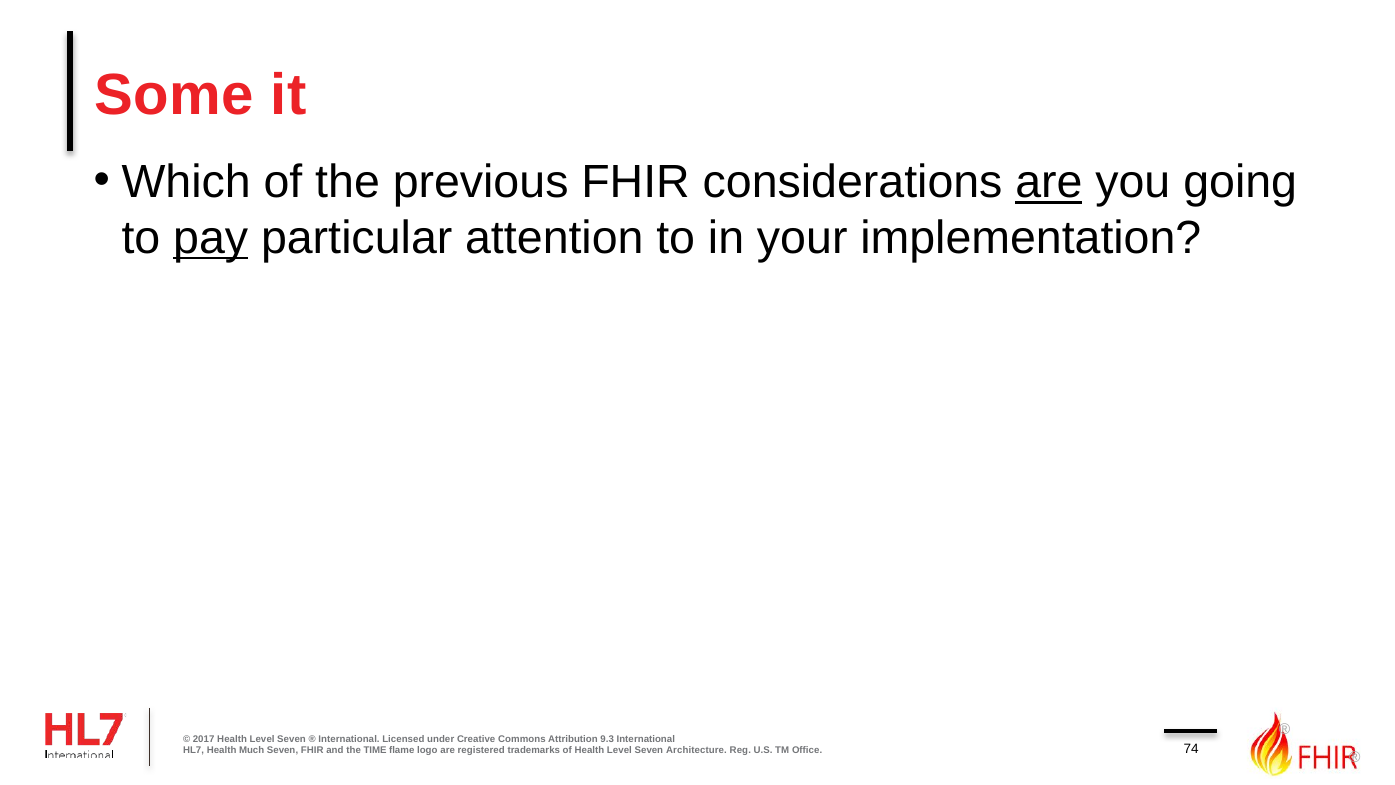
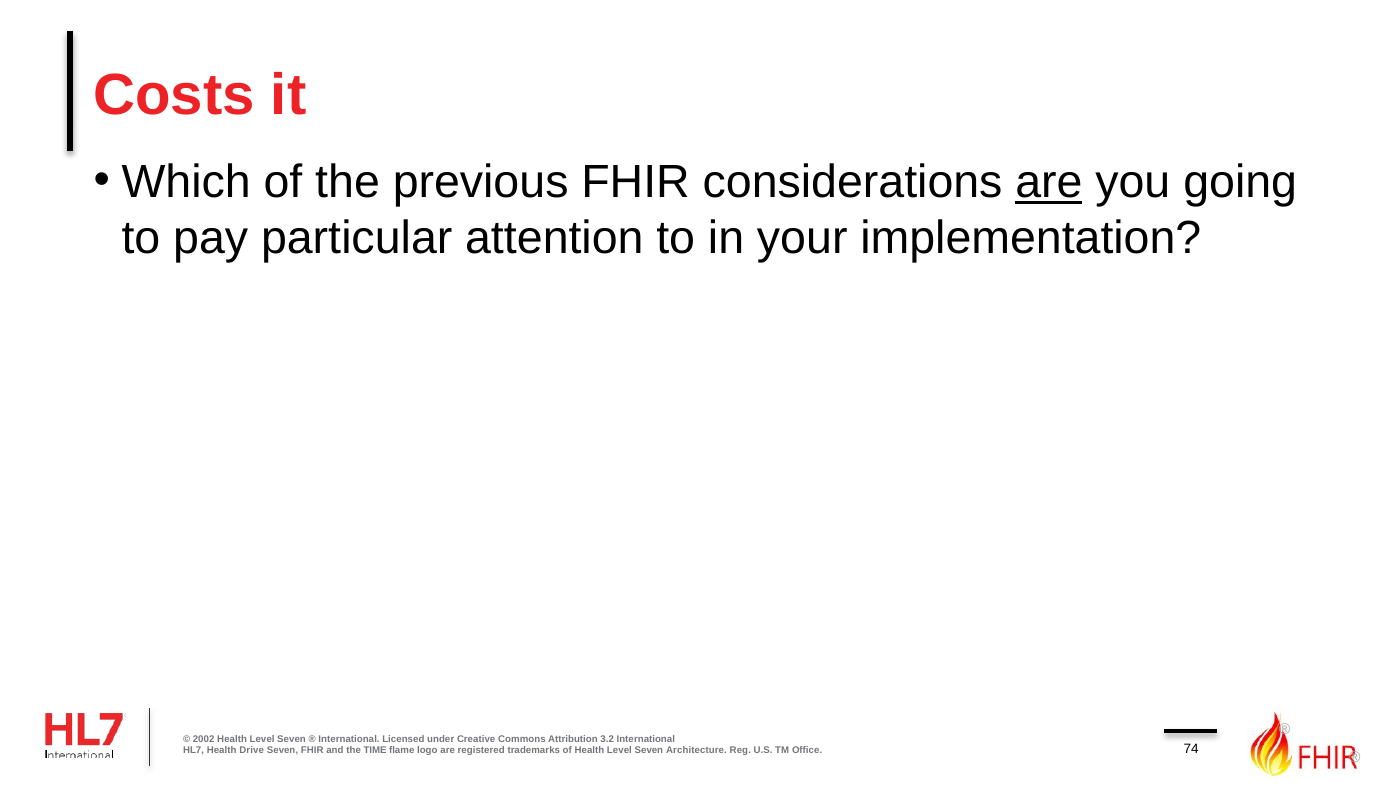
Some: Some -> Costs (174, 95)
pay underline: present -> none (211, 238)
2017: 2017 -> 2002 (204, 739)
9.3: 9.3 -> 3.2 (607, 739)
Much: Much -> Drive (252, 750)
